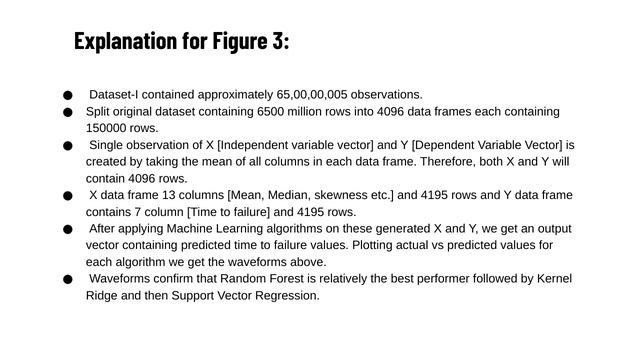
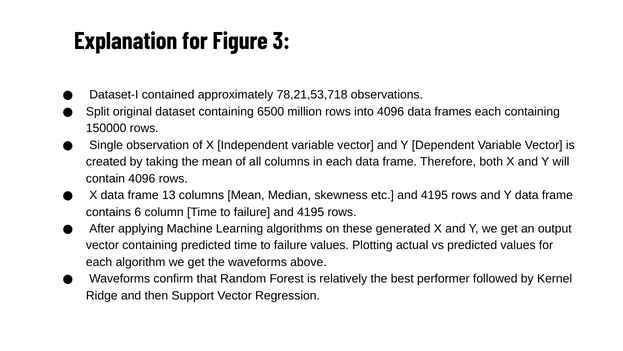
65,00,00,005: 65,00,00,005 -> 78,21,53,718 (312, 95)
7: 7 -> 6 (138, 212)
